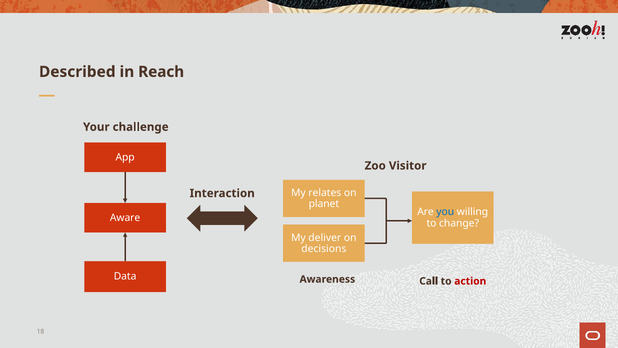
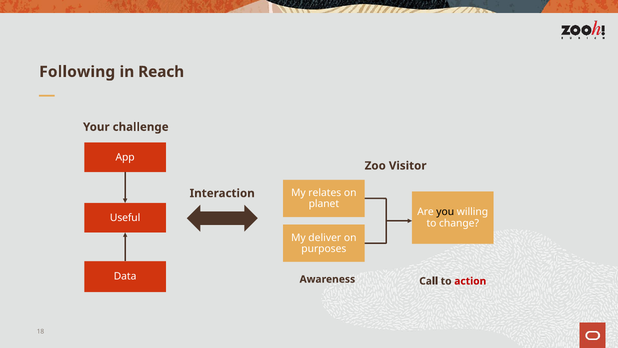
Described: Described -> Following (77, 72)
you colour: blue -> black (445, 212)
Aware: Aware -> Useful (125, 217)
decisions: decisions -> purposes (324, 248)
